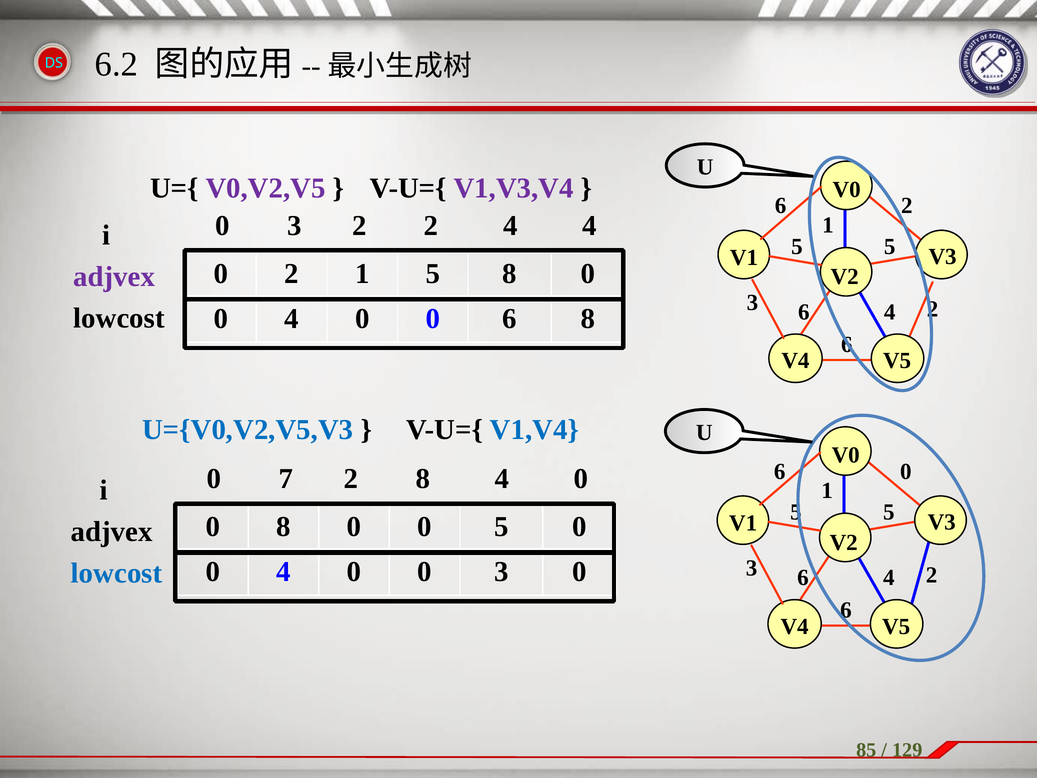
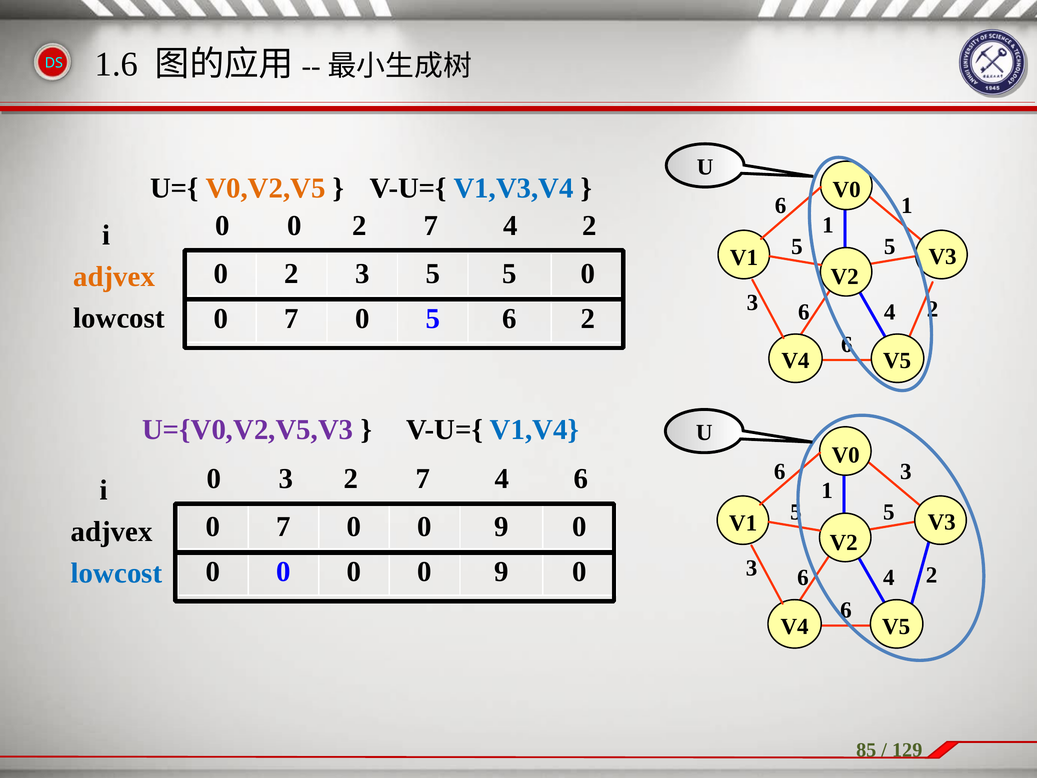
6.2: 6.2 -> 1.6 (116, 64)
V0,V2,V5 colour: purple -> orange (266, 188)
V1,V3,V4 colour: purple -> blue (514, 188)
6 2: 2 -> 1 (907, 206)
3: 3 -> 0 (294, 226)
2: 2 -> 7 (431, 226)
4 4: 4 -> 2 (589, 226)
1: 1 -> 3 (362, 273)
8: 8 -> 5 (510, 273)
adjvex colour: purple -> orange (114, 277)
4: 4 -> 7 (292, 318)
0: 0 -> 5 (433, 318)
6 8: 8 -> 2 (588, 318)
U={V0,V2,V5,V3 colour: blue -> purple (248, 430)
6 0: 0 -> 3 (906, 471)
0 7: 7 -> 3 (286, 478)
8: 8 -> 7 (423, 478)
0: 0 -> 6 (581, 478)
8: 8 -> 7 (284, 526)
5: 5 -> 9 (501, 526)
4: 4 -> 0 (284, 571)
3: 3 -> 9 (501, 571)
